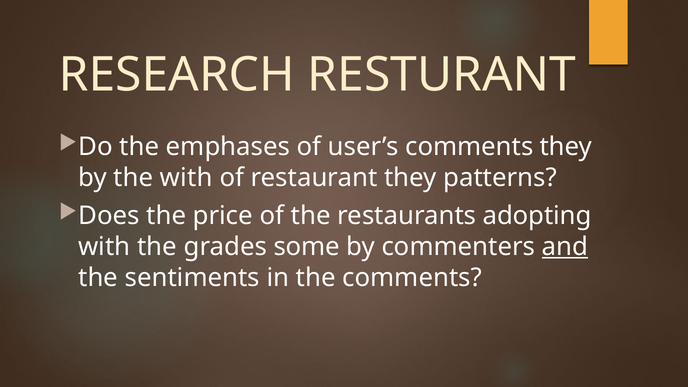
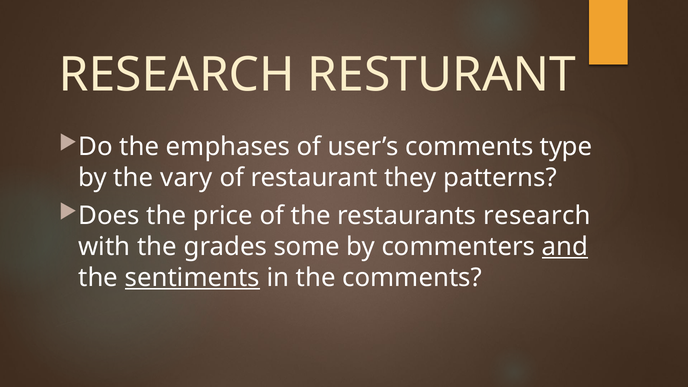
comments they: they -> type (566, 147)
the with: with -> vary (186, 178)
restaurants adopting: adopting -> research (537, 216)
sentiments underline: none -> present (192, 278)
